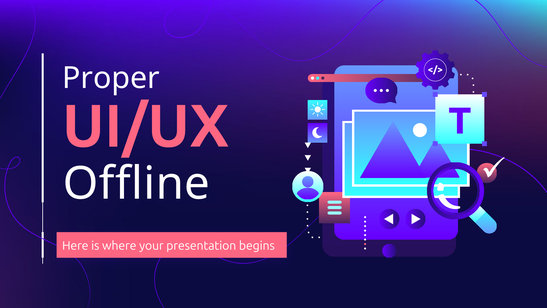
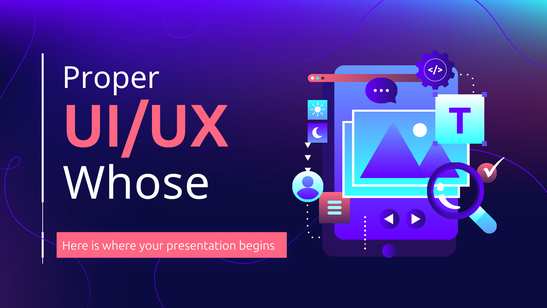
Offline: Offline -> Whose (136, 184)
